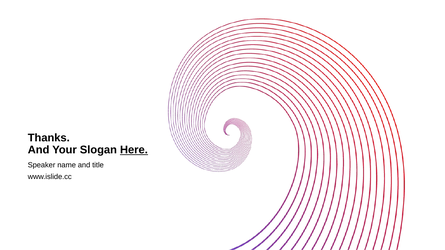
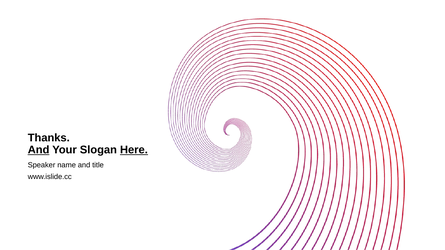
And underline: none -> present (39, 150)
